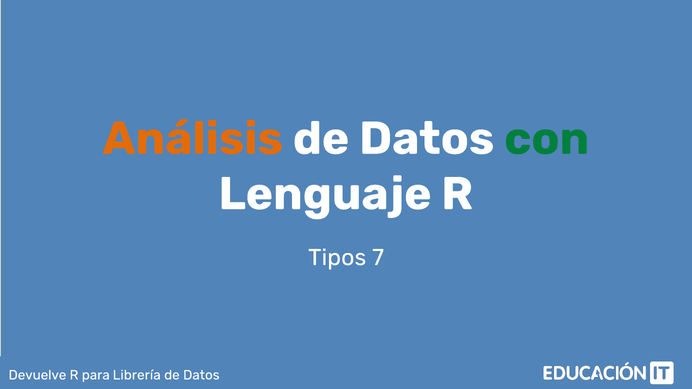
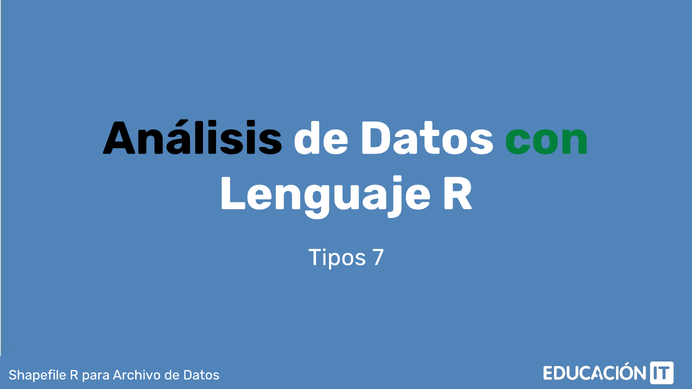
Análisis colour: orange -> black (193, 139)
Devuelve: Devuelve -> Shapefile (37, 375)
Librería: Librería -> Archivo (137, 375)
